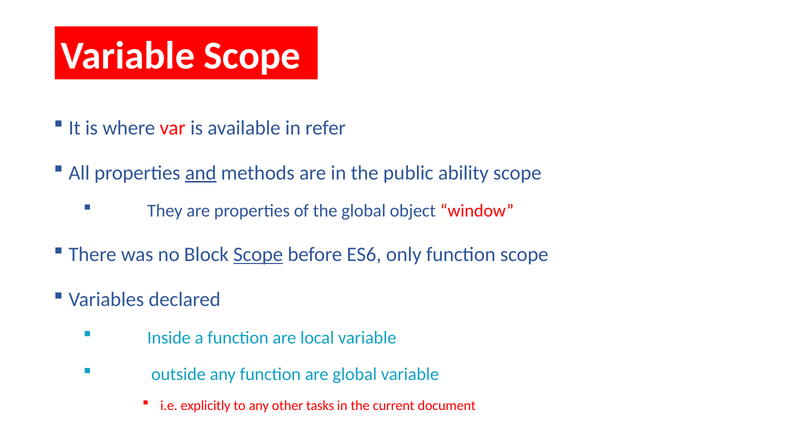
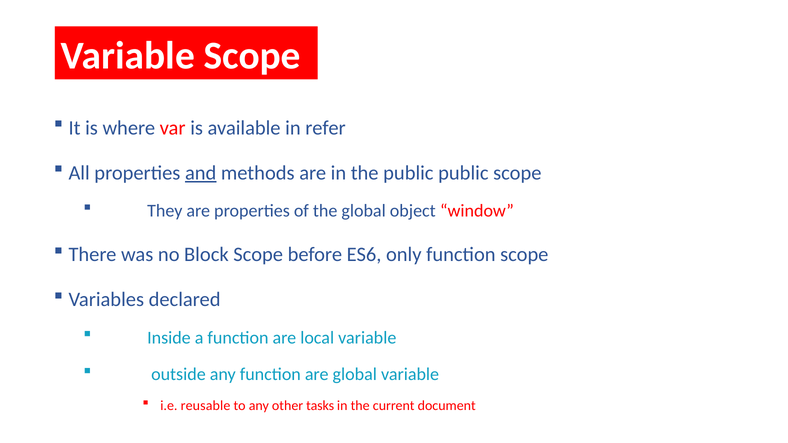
public ability: ability -> public (463, 173)
Scope underline: present -> none (258, 255)
explicitly: explicitly -> reusable (206, 406)
